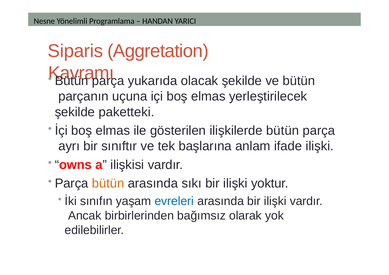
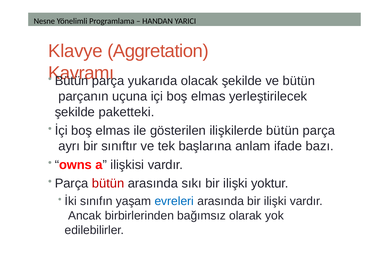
Siparis: Siparis -> Klavye (75, 51)
ifade ilişki: ilişki -> bazı (320, 146)
bütün colour: orange -> red (108, 183)
